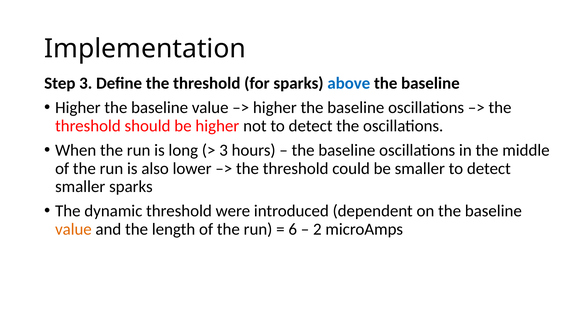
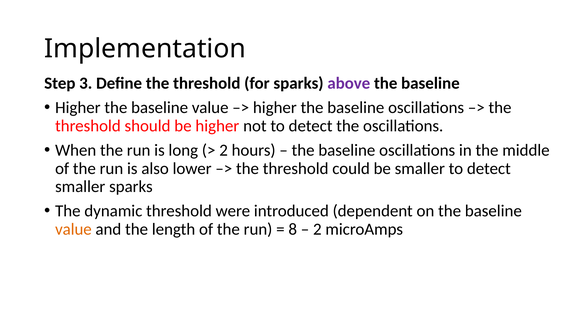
above colour: blue -> purple (349, 83)
3: 3 -> 2 (224, 150)
6: 6 -> 8 (293, 229)
